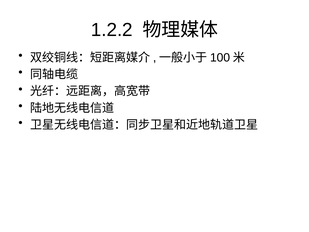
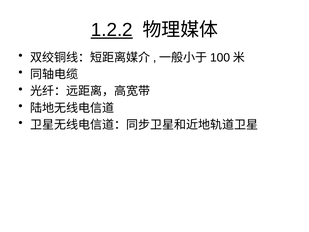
1.2.2 underline: none -> present (112, 30)
